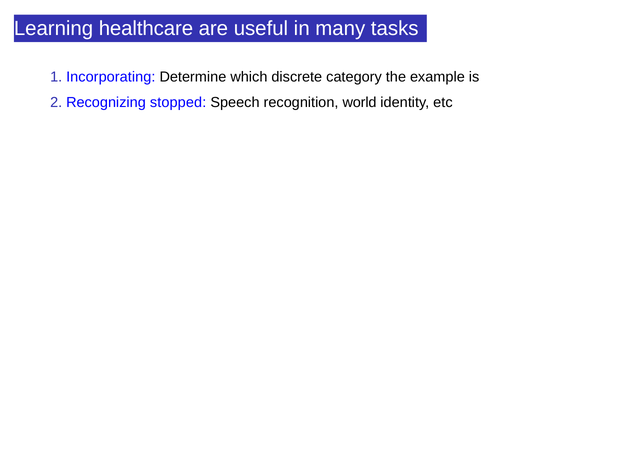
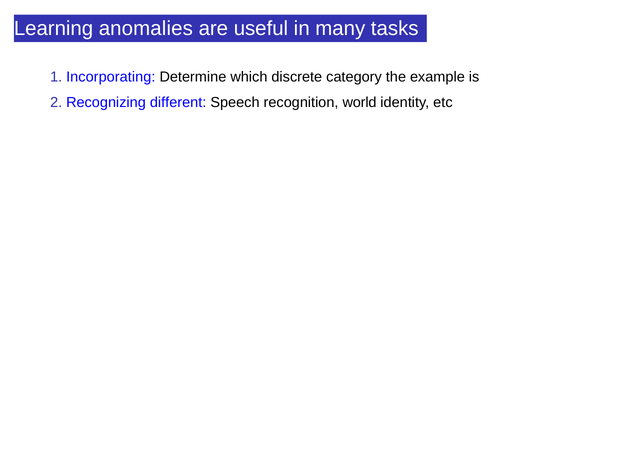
healthcare: healthcare -> anomalies (146, 28)
stopped: stopped -> different (178, 102)
